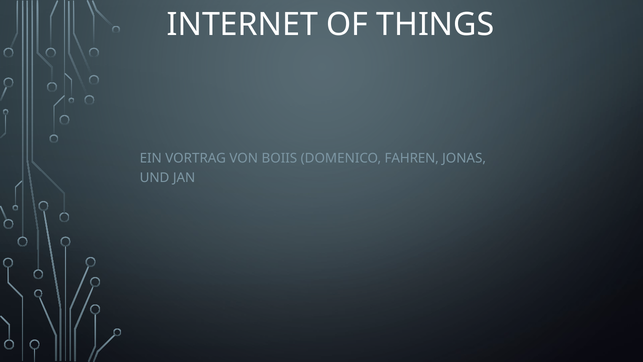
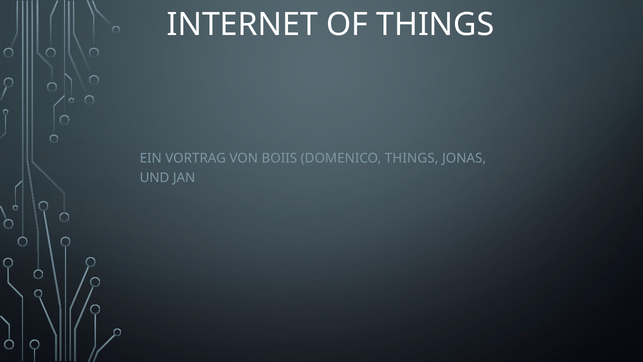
DOMENICO FAHREN: FAHREN -> THINGS (412, 158)
